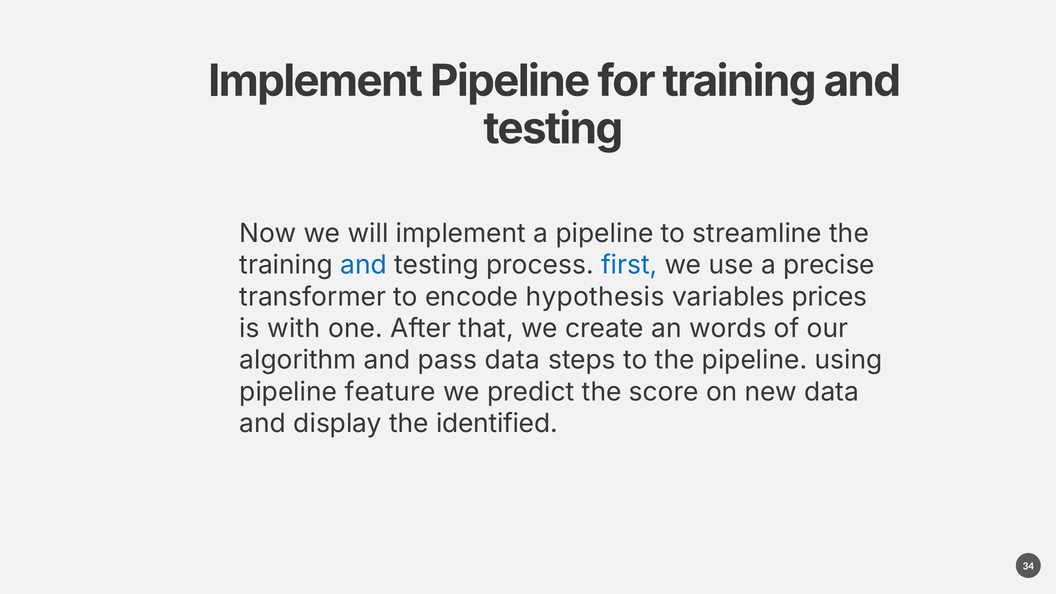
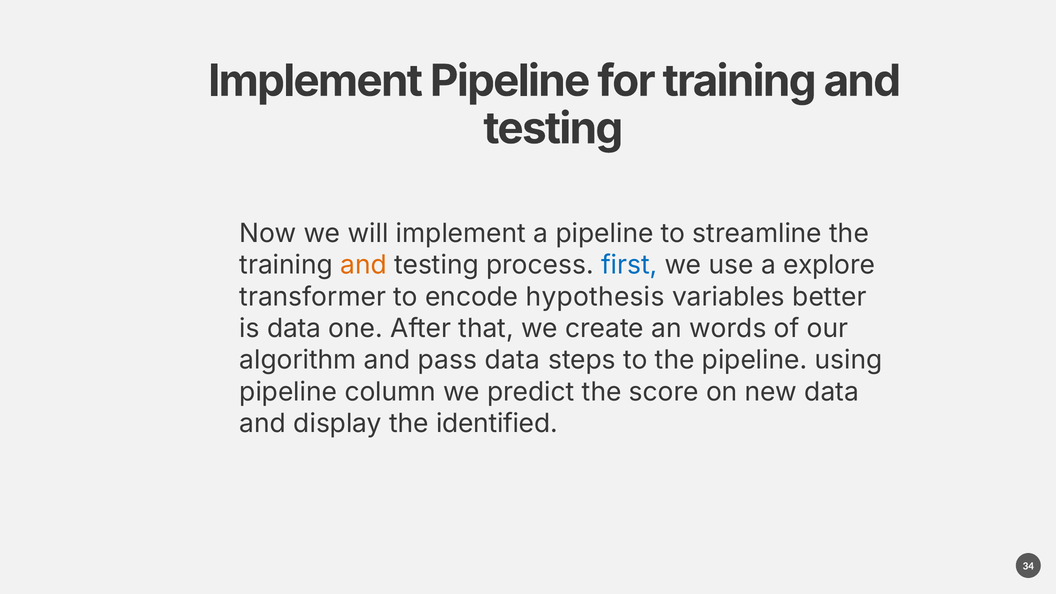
and colour: blue -> orange (364, 265)
precise: precise -> explore (829, 265)
prices: prices -> better (829, 297)
is with: with -> data (294, 329)
feature: feature -> column (390, 392)
